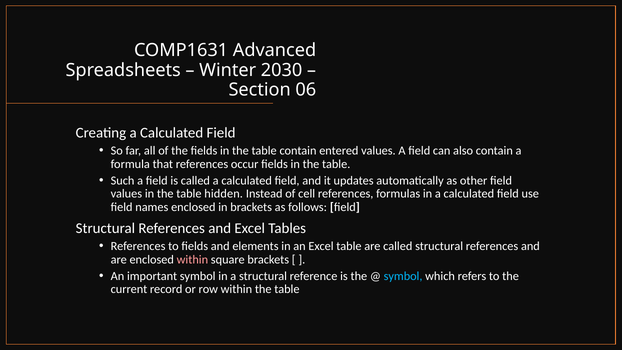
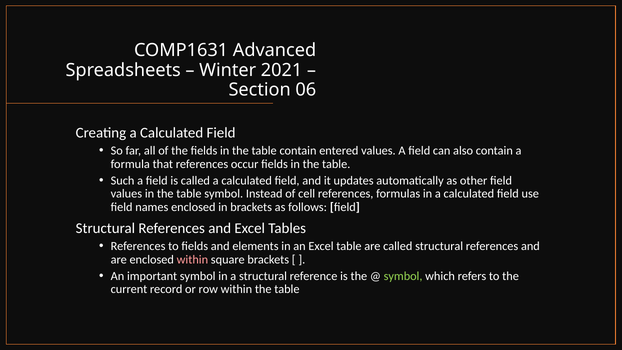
2030: 2030 -> 2021 (282, 70)
table hidden: hidden -> symbol (224, 194)
symbol colour: light blue -> light green (403, 276)
